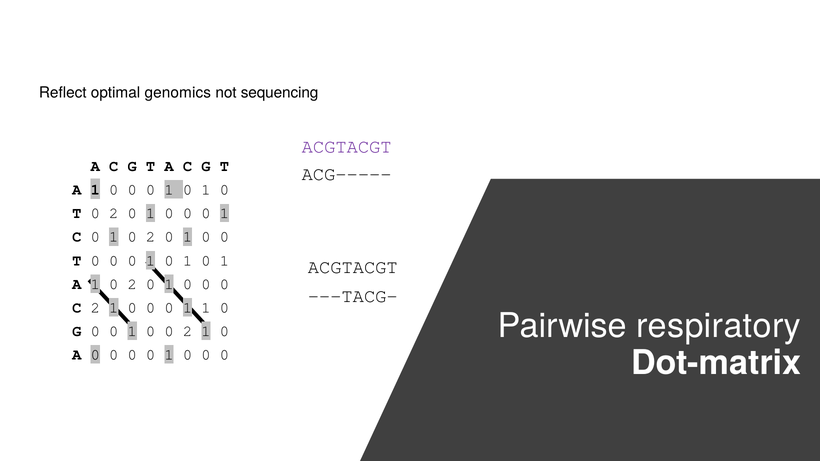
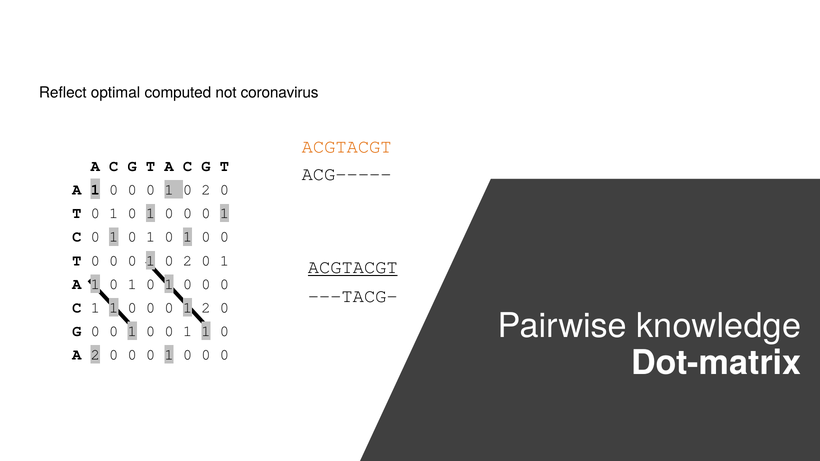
genomics: genomics -> computed (178, 93)
sequencing: sequencing -> coronavirus (280, 93)
ACGTACGT colour: purple -> orange (347, 147)
1: 1 -> 2 (206, 190)
T 0 2: 2 -> 1 (114, 213)
2: 2 -> 1 (151, 237)
1: 1 -> 2 (187, 261)
ACGTACGT underline: none -> present (353, 267)
A 1 0 2: 2 -> 1 (132, 284)
C 2: 2 -> 1 (95, 308)
1 1: 1 -> 2 (206, 308)
respiratory: respiratory -> knowledge (719, 326)
1 0 0 2: 2 -> 1 (187, 331)
A 0: 0 -> 2 (95, 355)
